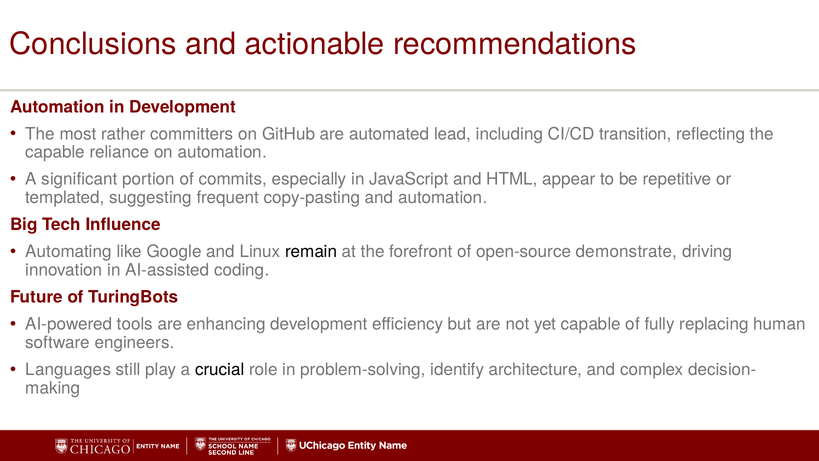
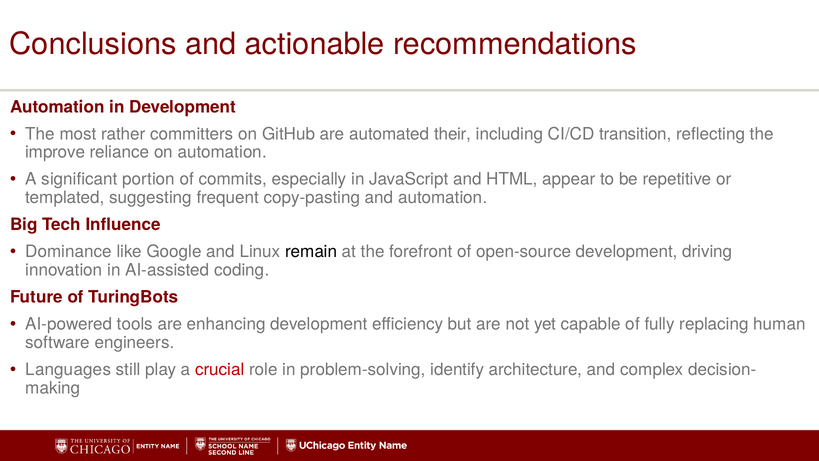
lead: lead -> their (453, 134)
capable: capable -> improve (55, 152)
Automating: Automating -> Dominance (69, 252)
open-source demonstrate: demonstrate -> development (627, 252)
crucial colour: black -> red (220, 369)
